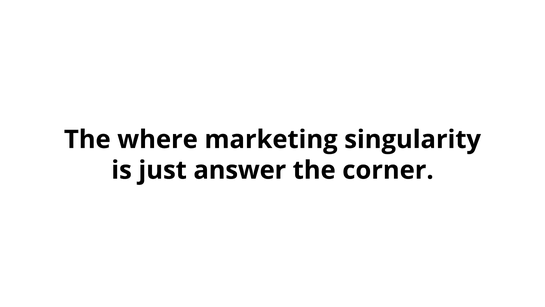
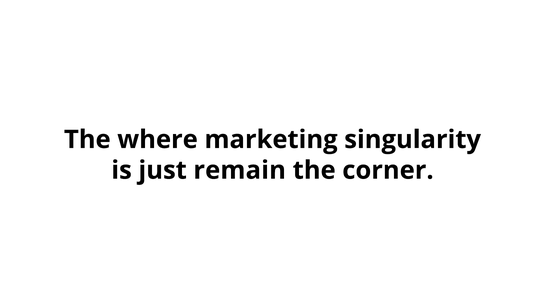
answer: answer -> remain (240, 170)
